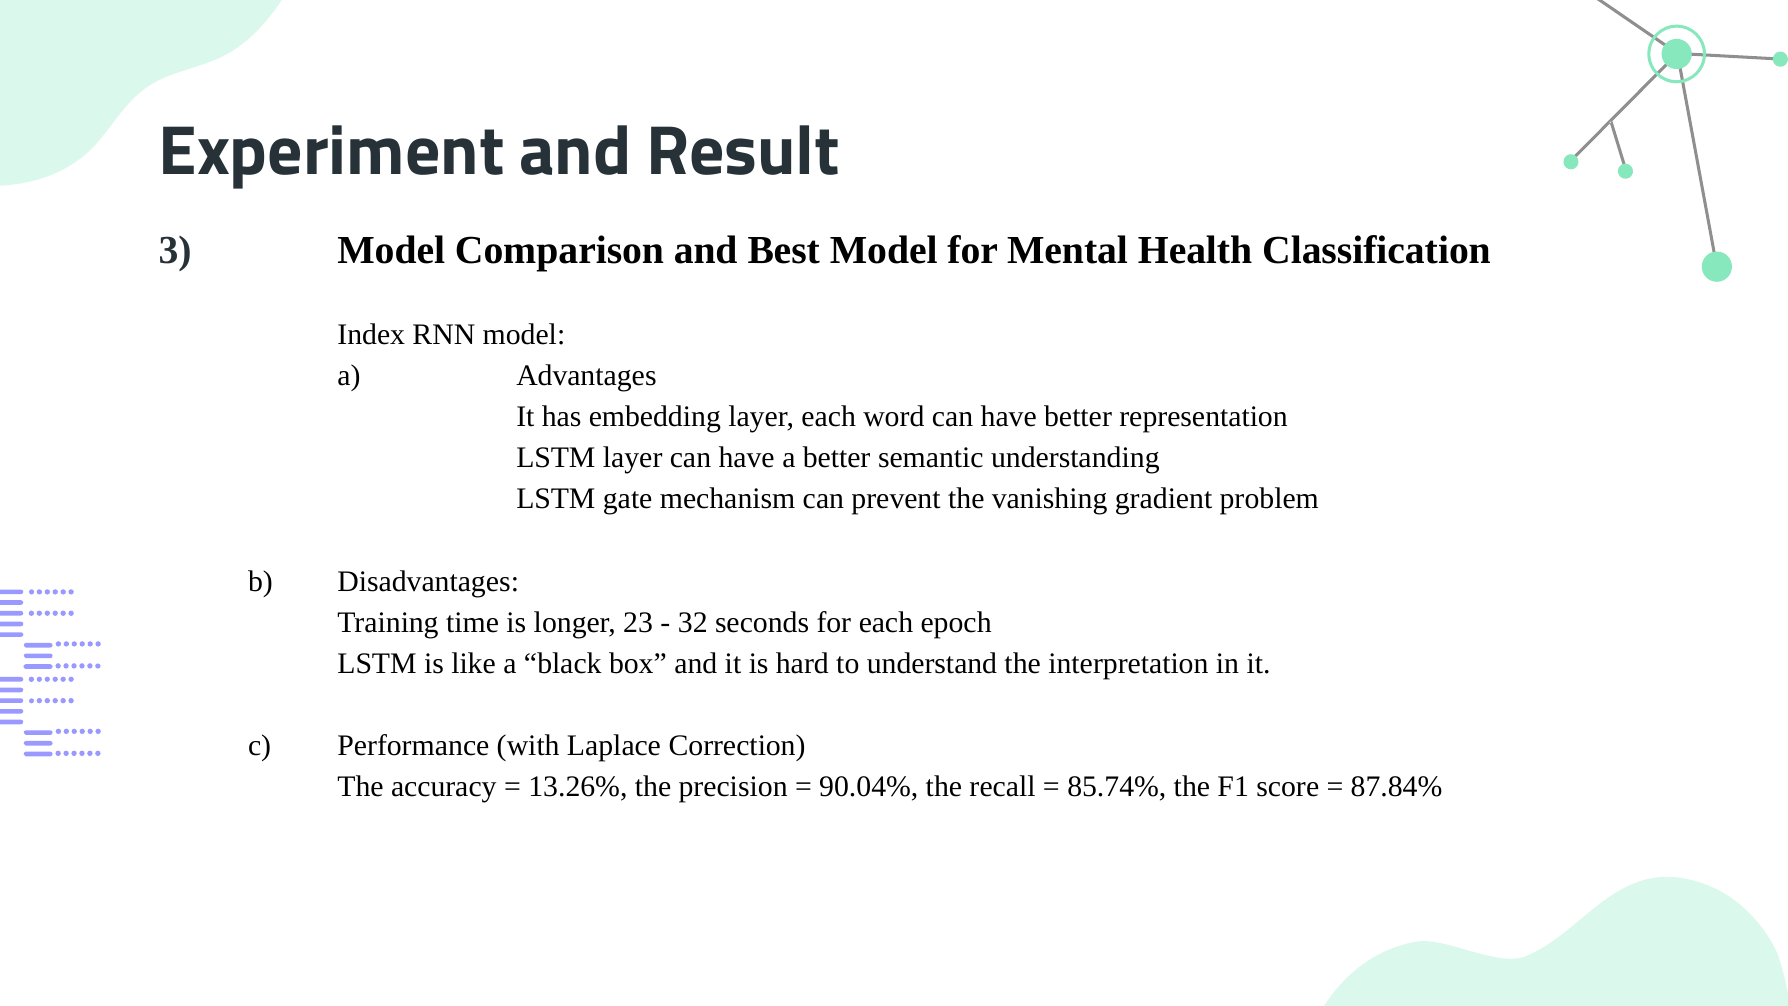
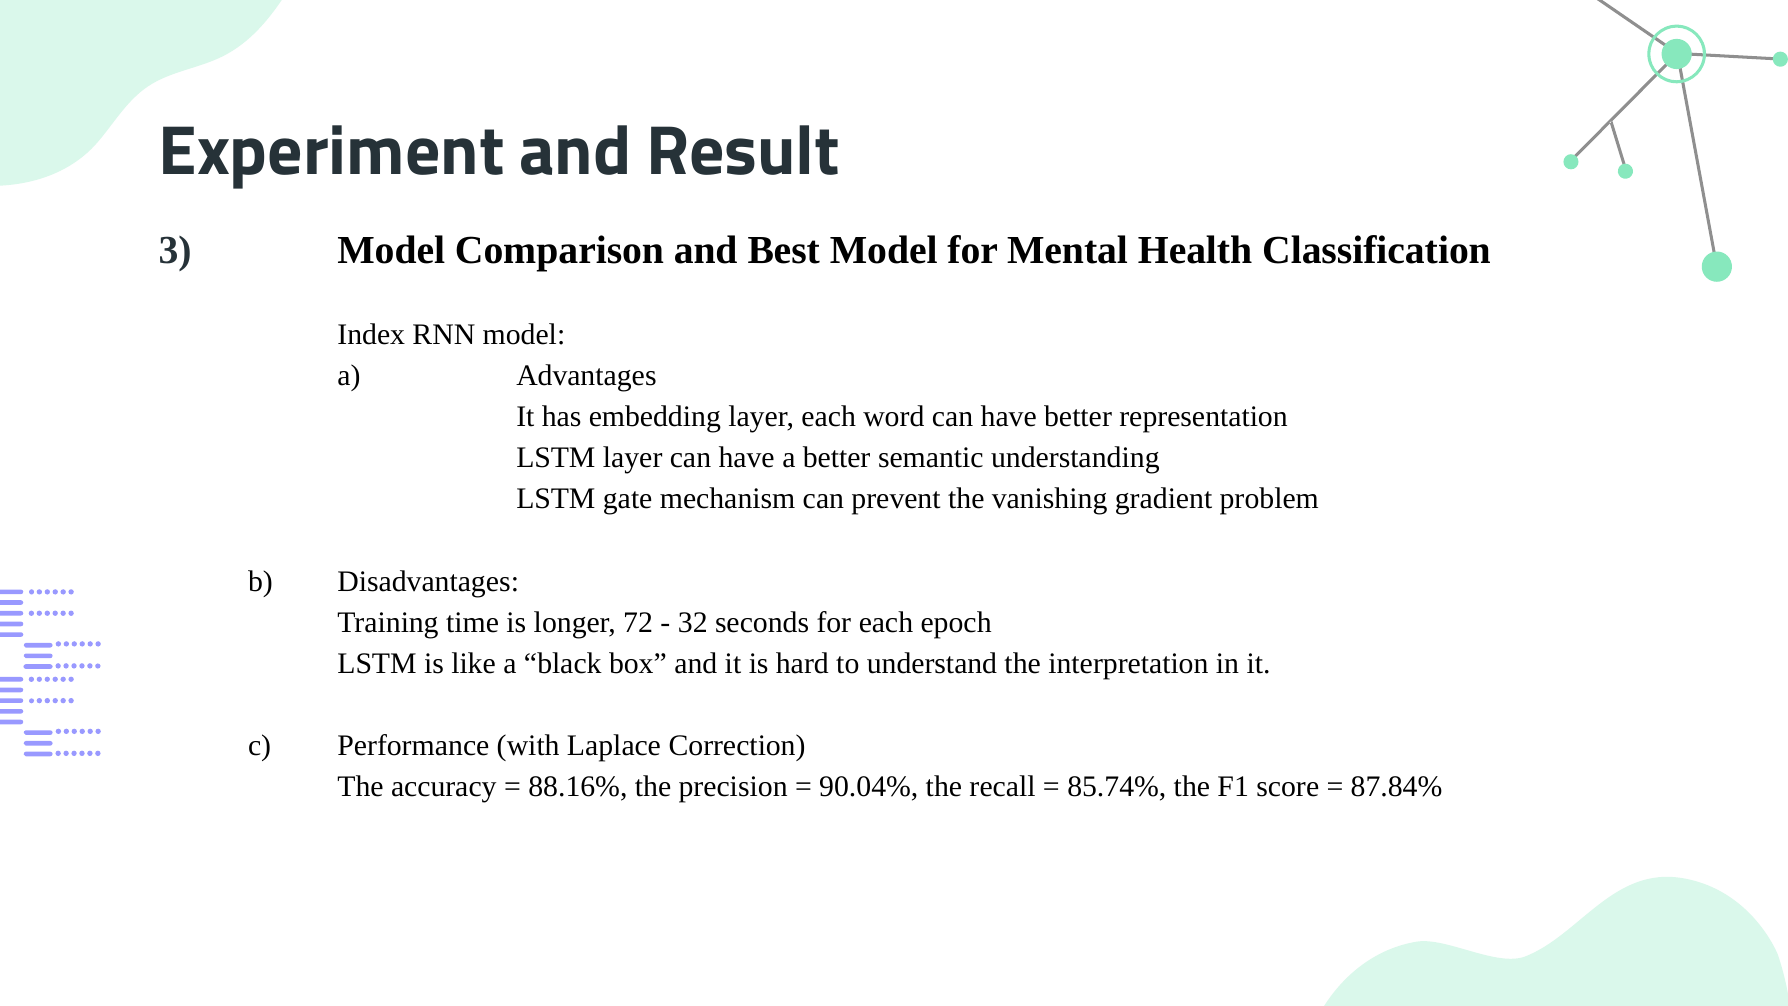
23: 23 -> 72 (638, 622)
13.26%: 13.26% -> 88.16% (578, 787)
